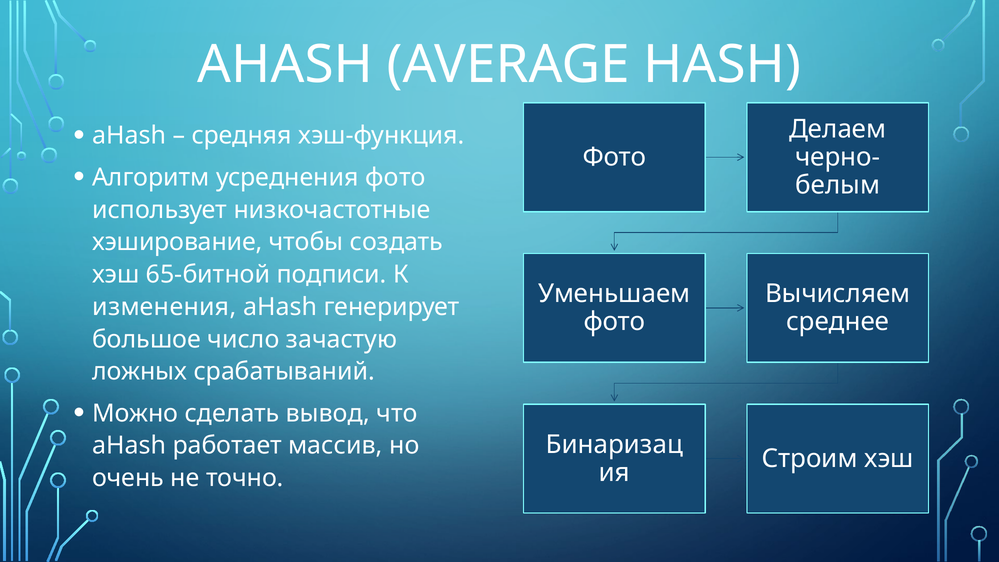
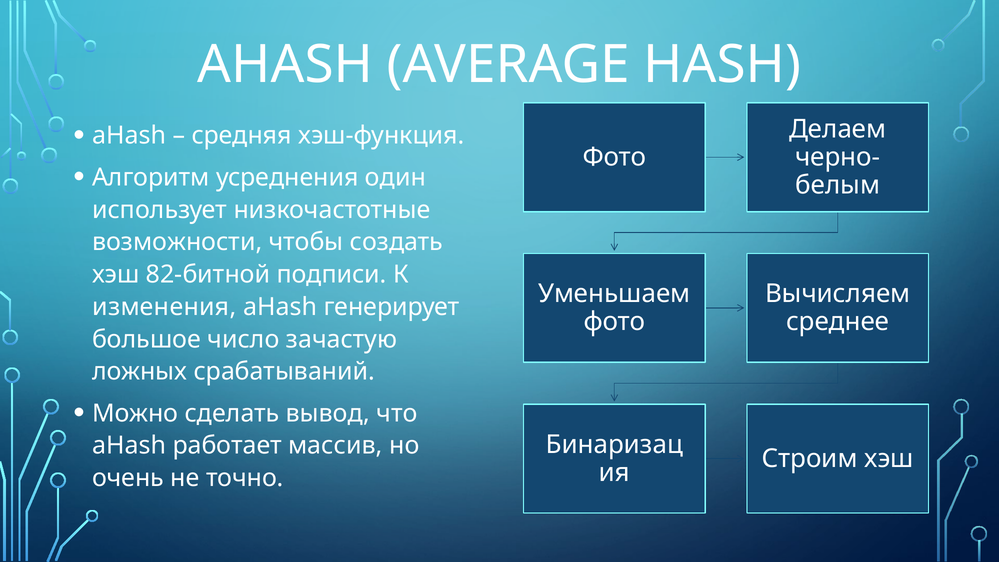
усреднения фото: фото -> один (396, 177)
хэширование: хэширование -> возможности (177, 242)
65-битной: 65-битной -> 82-битной (208, 275)
